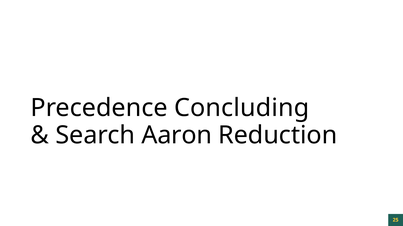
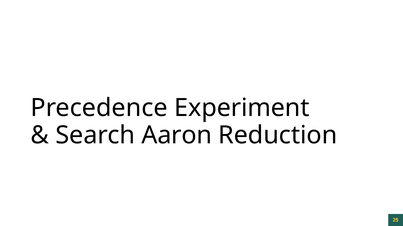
Concluding: Concluding -> Experiment (242, 108)
